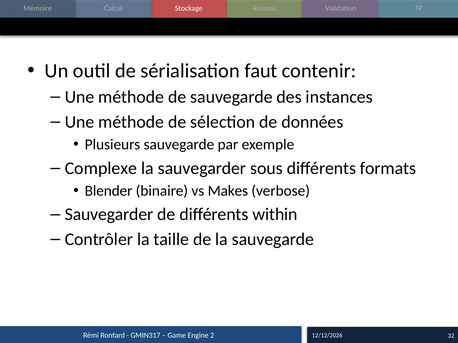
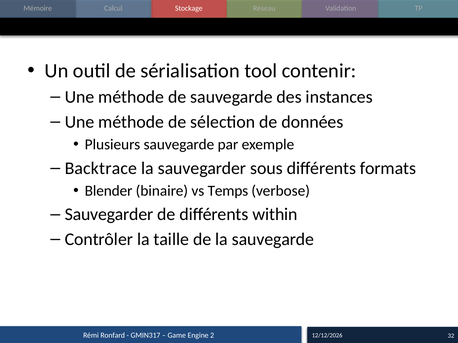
faut: faut -> tool (261, 71)
Complexe: Complexe -> Backtrace (101, 168)
Makes: Makes -> Temps (228, 191)
